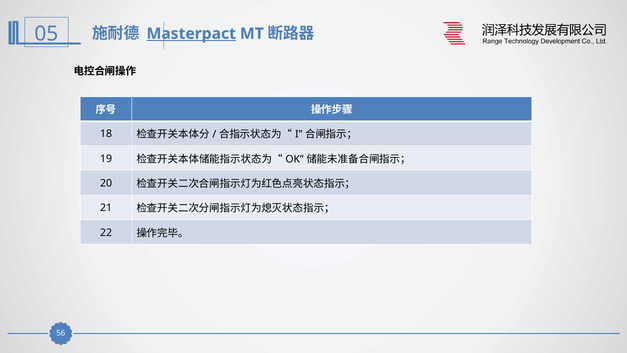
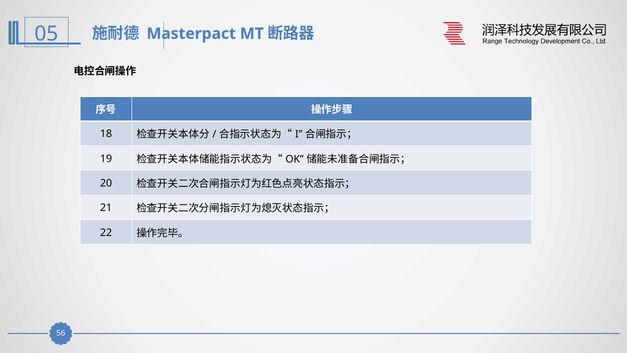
Masterpact underline: present -> none (191, 34)
